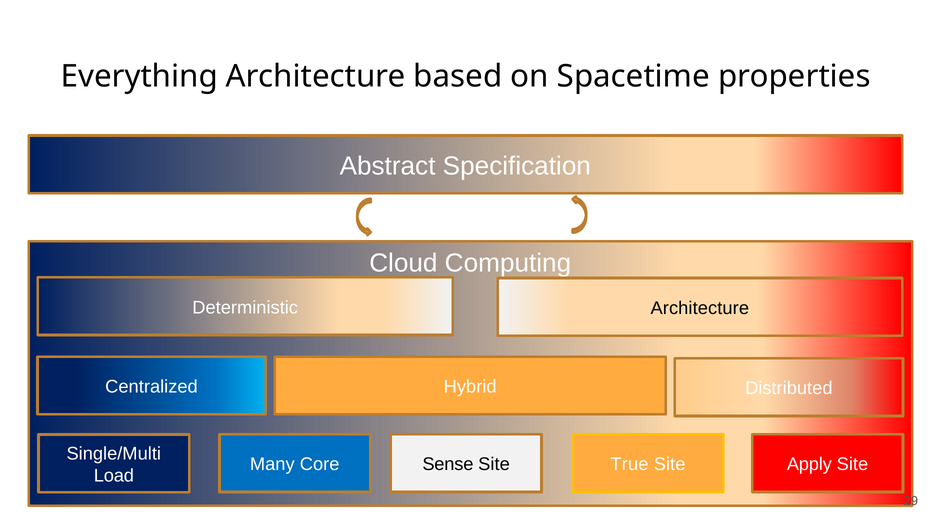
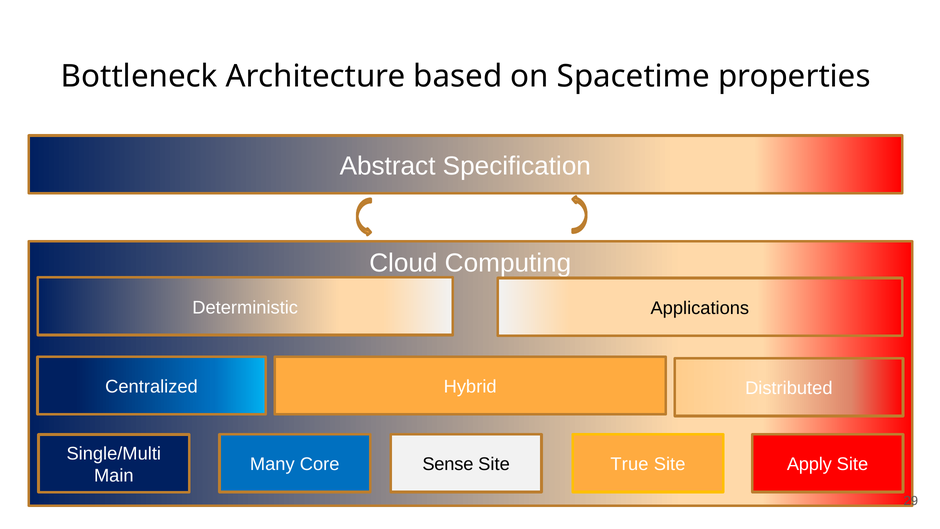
Everything: Everything -> Bottleneck (139, 77)
Deterministic Architecture: Architecture -> Applications (700, 308)
Load: Load -> Main (114, 475)
